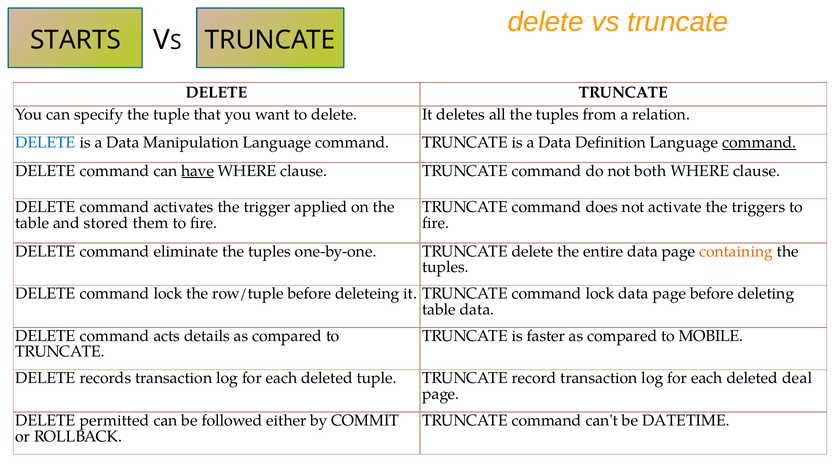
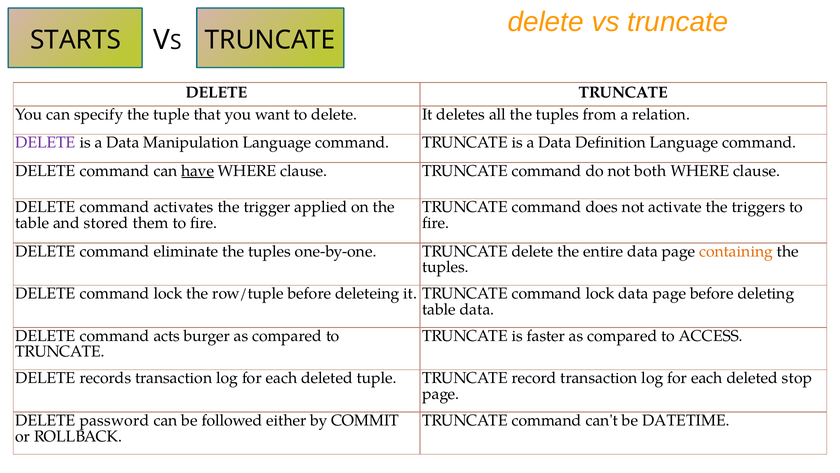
DELETE colour: blue -> purple (46, 142)
command underline: present -> none (759, 142)
details: details -> burger (207, 336)
MOBILE: MOBILE -> ACCESS (711, 336)
deal: deal -> stop (797, 378)
permitted: permitted -> password (115, 420)
